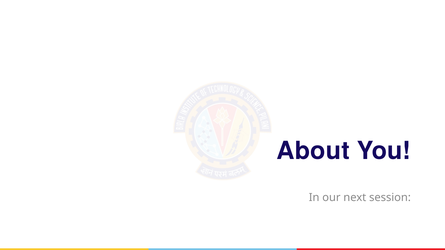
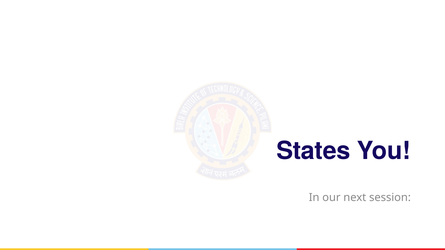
About: About -> States (313, 151)
